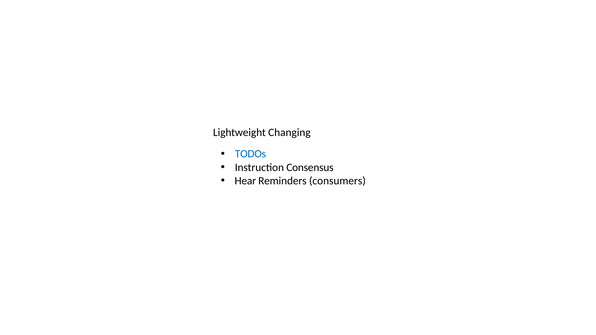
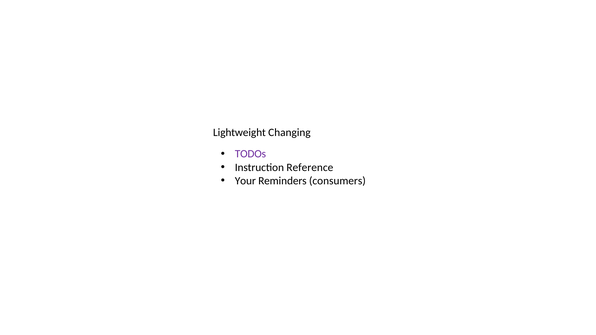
TODOs colour: blue -> purple (250, 154)
Consensus: Consensus -> Reference (310, 167)
Hear: Hear -> Your (245, 181)
